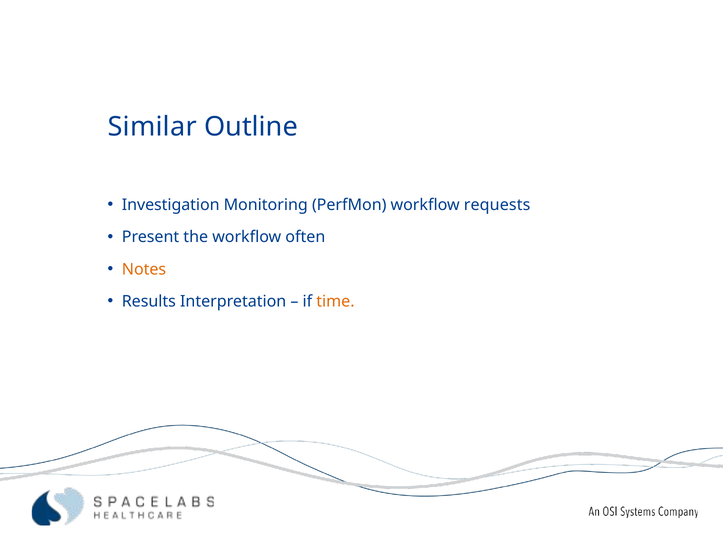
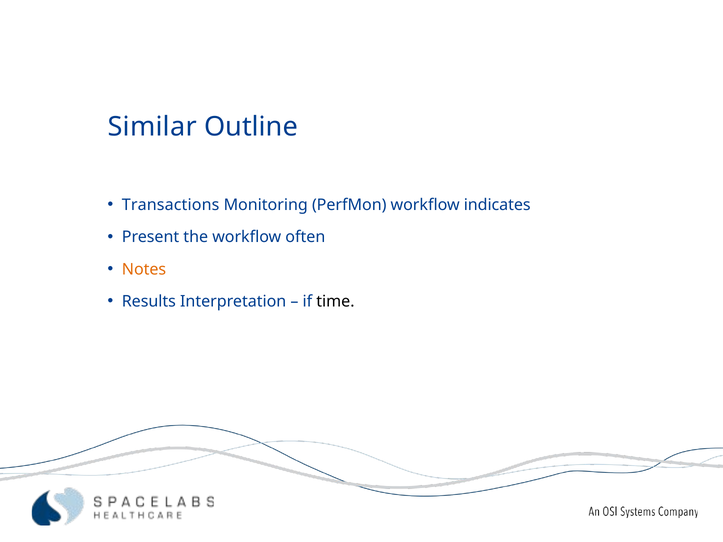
Investigation: Investigation -> Transactions (171, 205)
requests: requests -> indicates (497, 205)
time colour: orange -> black (335, 301)
